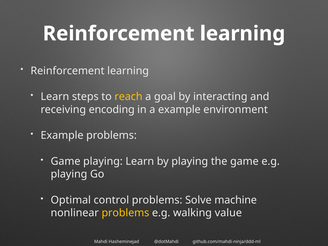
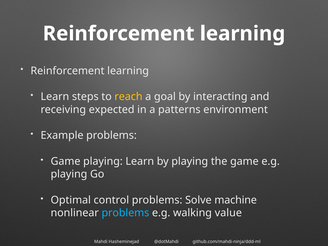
encoding: encoding -> expected (112, 110)
a example: example -> patterns (179, 110)
problems colour: yellow -> light blue (125, 213)
